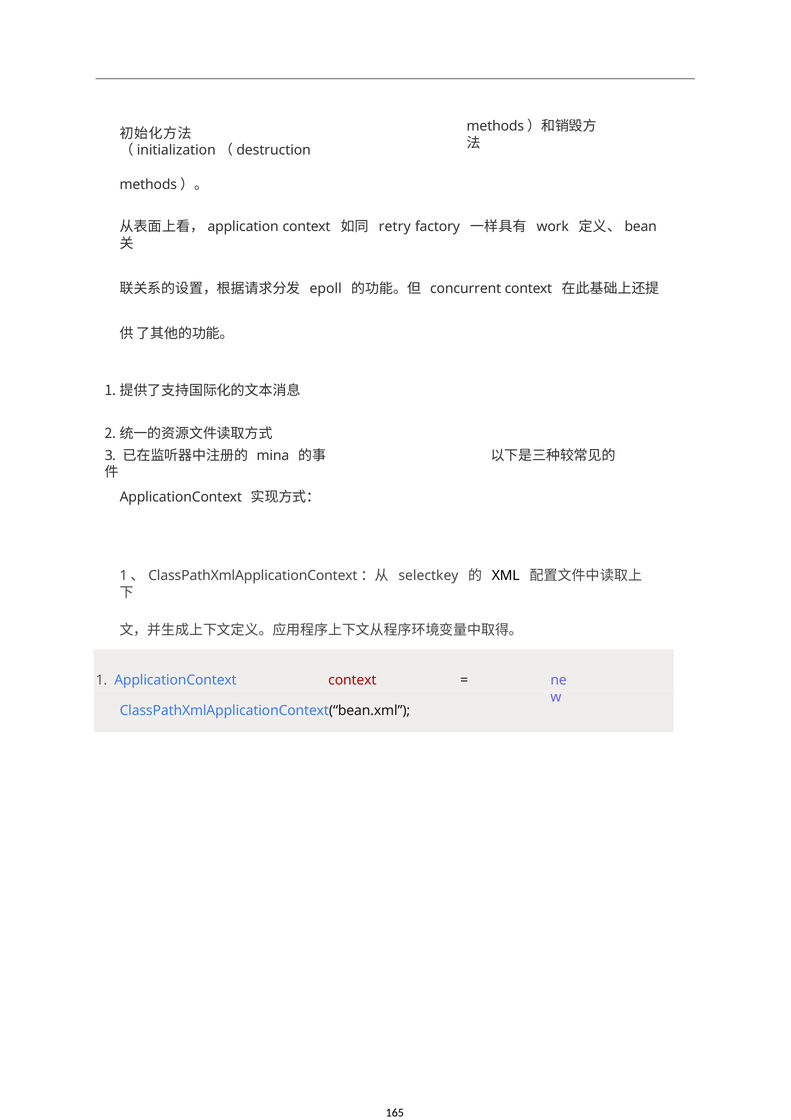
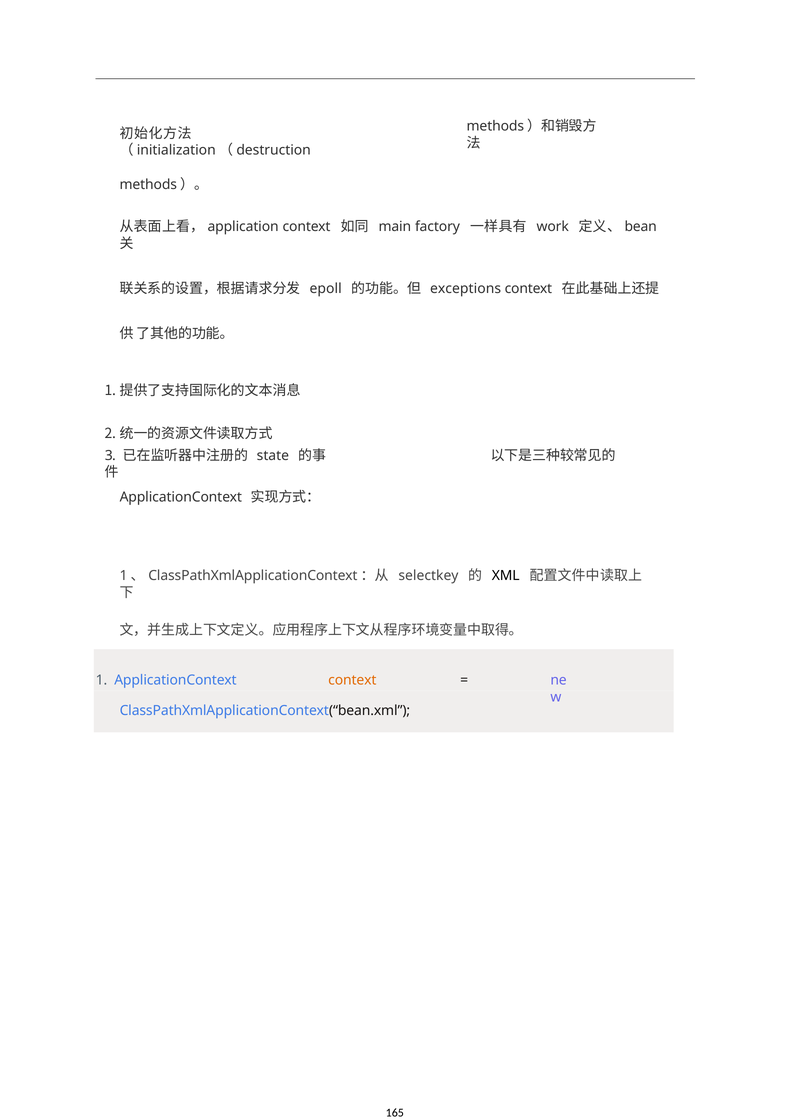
retry: retry -> main (395, 227)
concurrent: concurrent -> exceptions (466, 289)
mina: mina -> state (273, 455)
context colour: red -> orange (352, 680)
